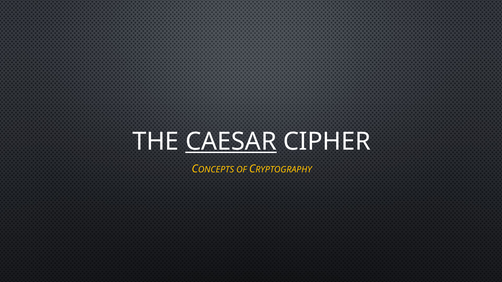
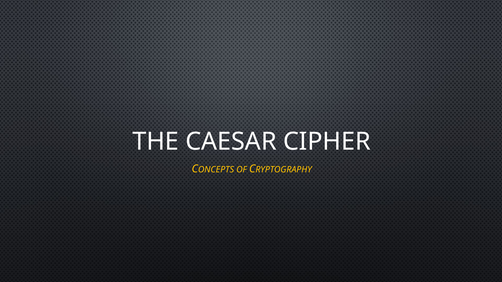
CAESAR underline: present -> none (231, 142)
